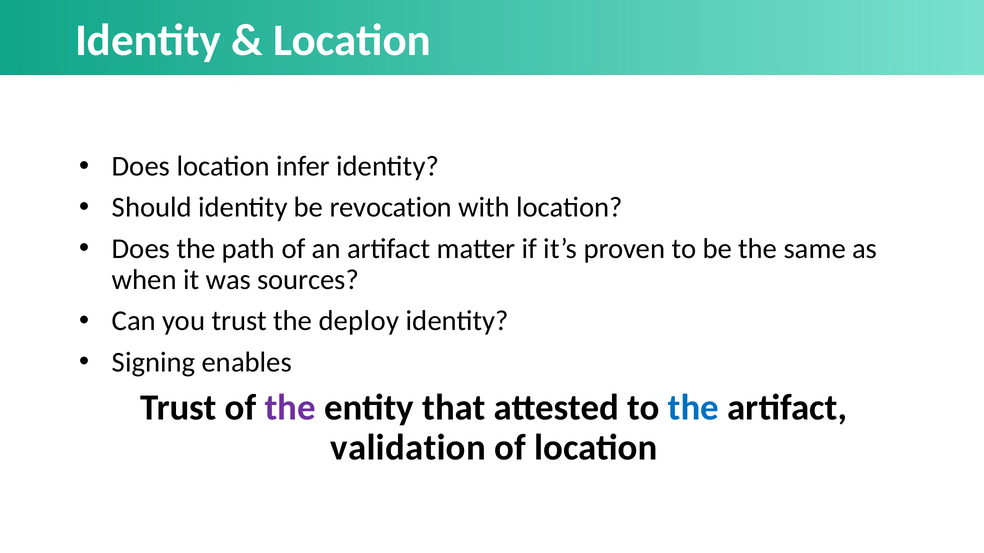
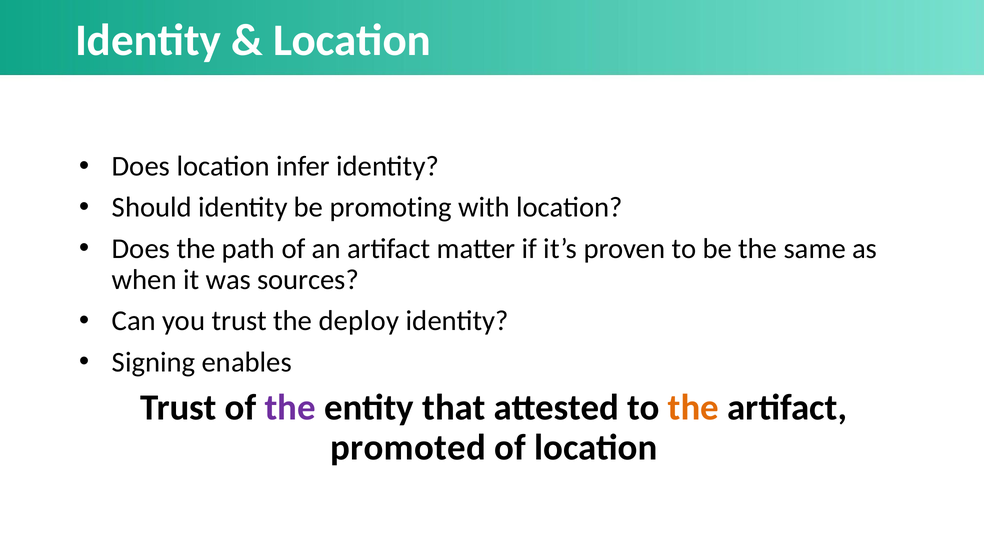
revocation: revocation -> promoting (391, 208)
the colour: blue -> orange (693, 408)
validation: validation -> promoted (408, 448)
